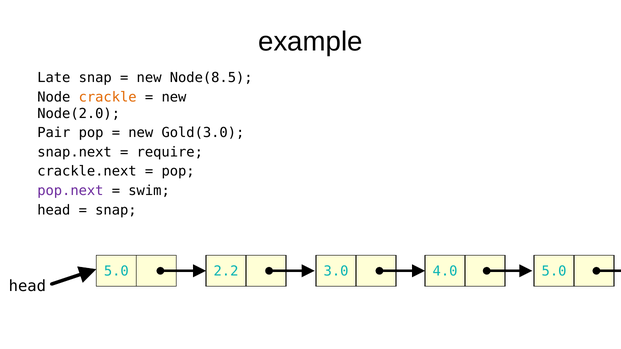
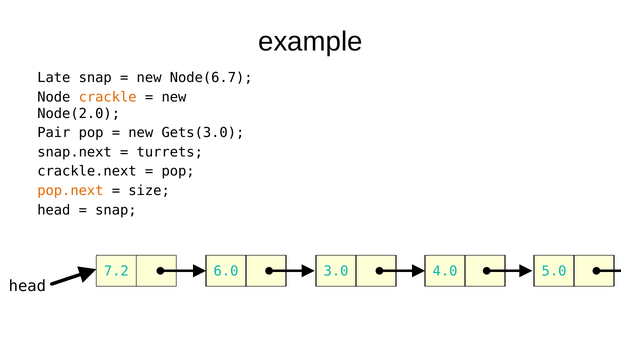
Node(8.5: Node(8.5 -> Node(6.7 (211, 78)
Gold(3.0: Gold(3.0 -> Gets(3.0 (203, 133)
require: require -> turrets (170, 152)
pop.next colour: purple -> orange (70, 191)
swim: swim -> size (149, 191)
5.0: 5.0 -> 7.2 (116, 271)
2.2: 2.2 -> 6.0 (226, 271)
